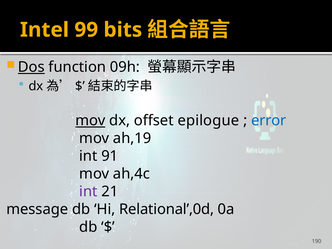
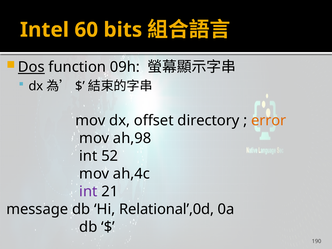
99: 99 -> 60 (86, 30)
mov underline: present -> none (90, 121)
epilogue: epilogue -> directory (208, 121)
error colour: blue -> orange (269, 121)
ah,19: ah,19 -> ah,98 (132, 138)
91: 91 -> 52 (110, 156)
